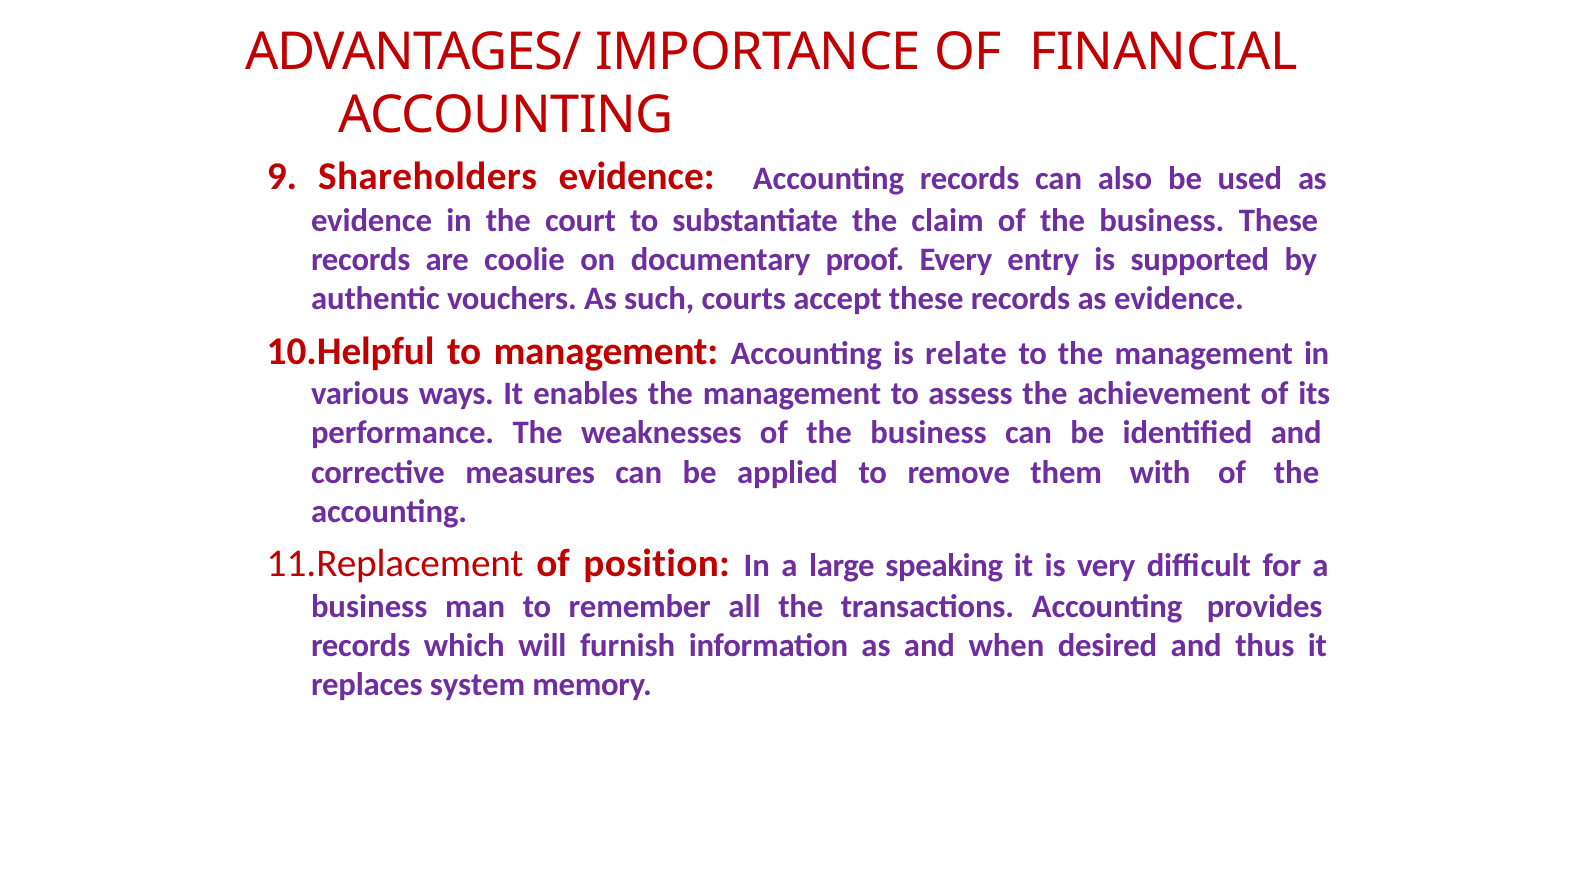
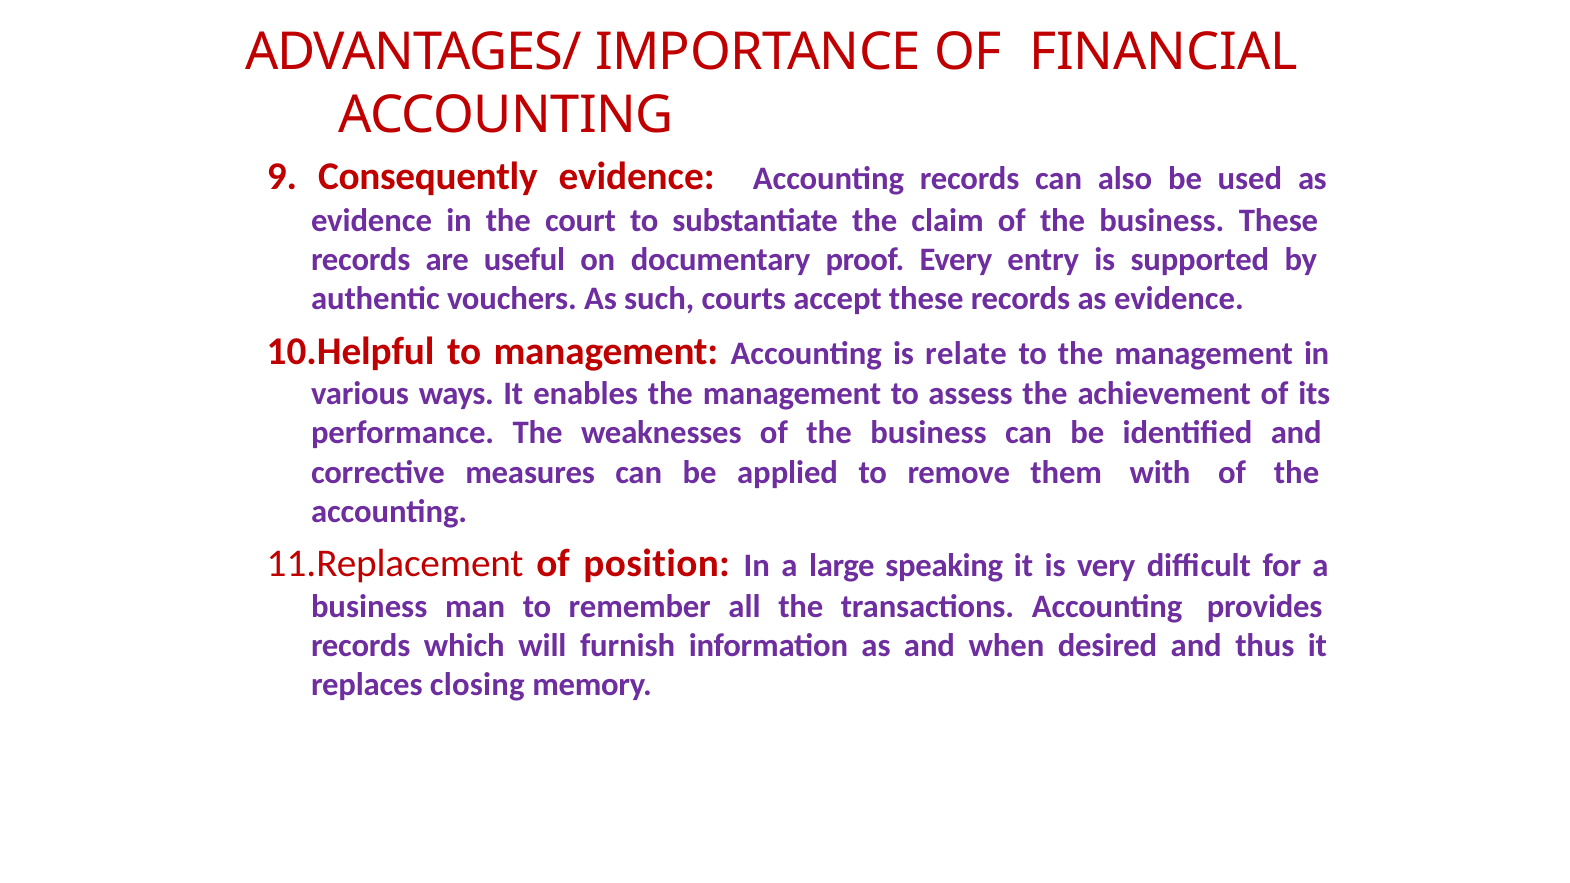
Shareholders: Shareholders -> Consequently (428, 177)
coolie: coolie -> useful (525, 260)
system: system -> closing (477, 685)
